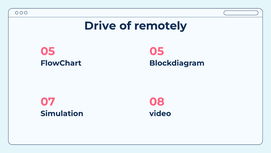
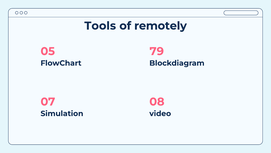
Drive: Drive -> Tools (100, 26)
05 05: 05 -> 79 (157, 51)
